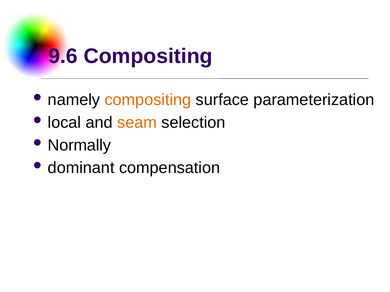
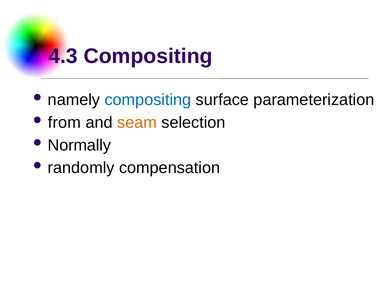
9.6: 9.6 -> 4.3 (63, 56)
compositing colour: orange -> blue (148, 100)
local: local -> from (64, 123)
dominant: dominant -> randomly (81, 168)
